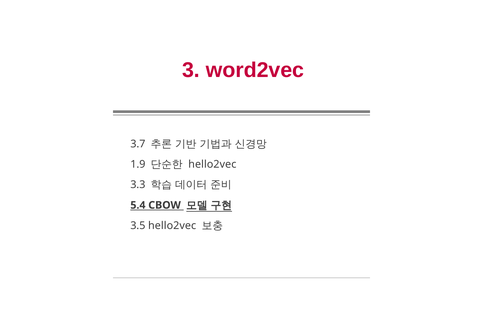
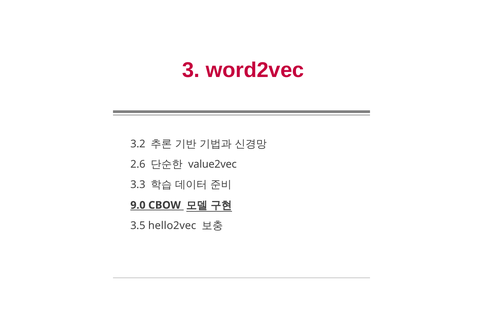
3.7: 3.7 -> 3.2 (138, 144)
1.9: 1.9 -> 2.6 (138, 164)
hello2vec: hello2vec -> value2vec (212, 164)
5.4: 5.4 -> 9.0 (138, 205)
